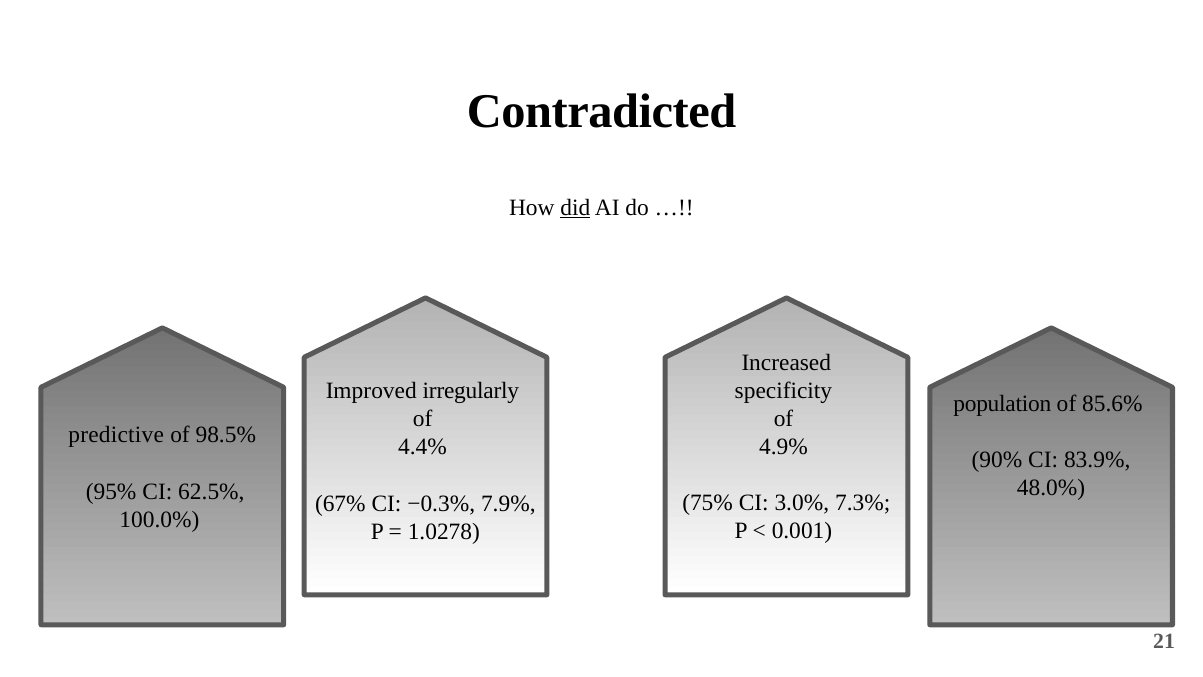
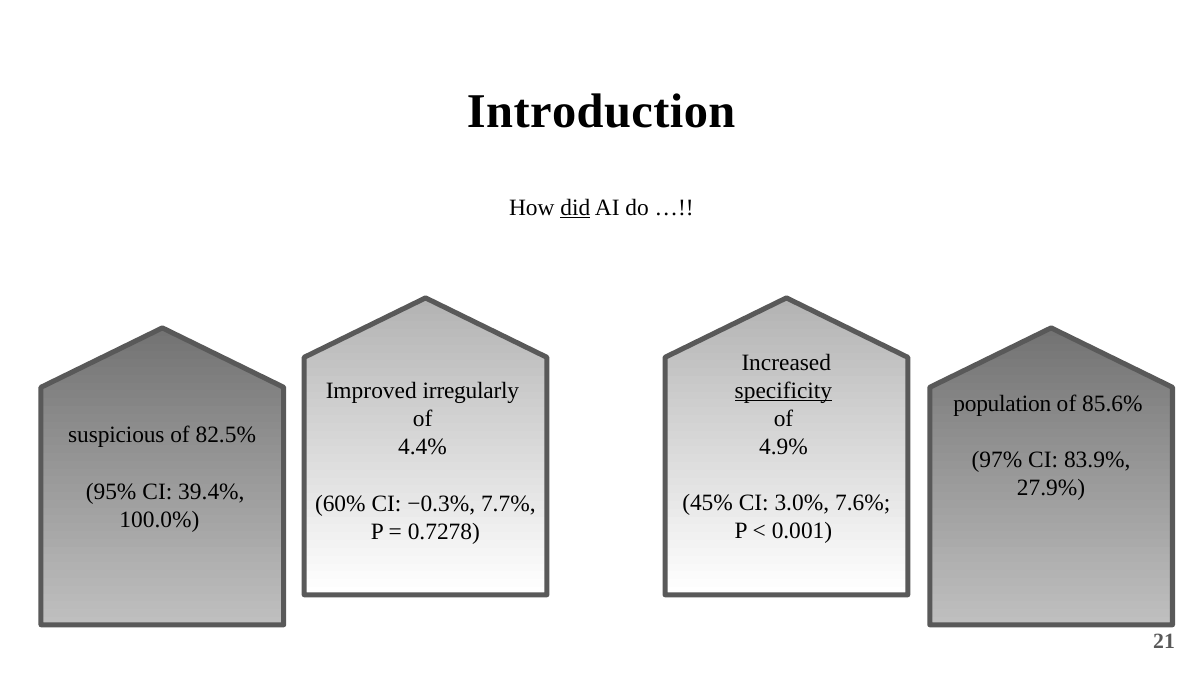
Contradicted: Contradicted -> Introduction (601, 112)
specificity underline: none -> present (783, 391)
predictive: predictive -> suspicious (116, 435)
98.5%: 98.5% -> 82.5% (226, 435)
90%: 90% -> 97% (997, 460)
48.0%: 48.0% -> 27.9% (1051, 488)
62.5%: 62.5% -> 39.4% (211, 491)
75%: 75% -> 45% (708, 503)
7.3%: 7.3% -> 7.6% (863, 503)
67%: 67% -> 60% (340, 503)
7.9%: 7.9% -> 7.7% (508, 503)
1.0278: 1.0278 -> 0.7278 (444, 531)
